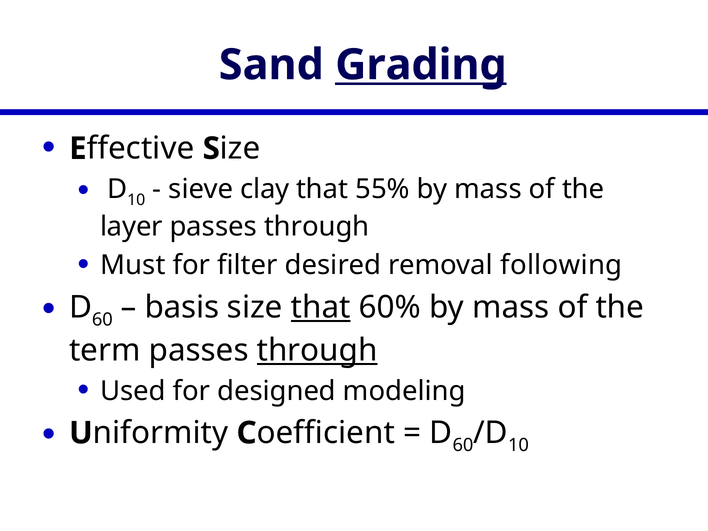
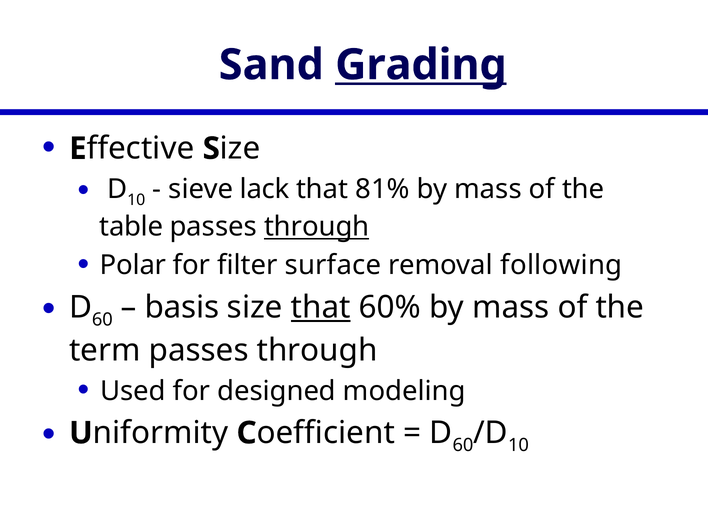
clay: clay -> lack (265, 189)
55%: 55% -> 81% (383, 189)
layer: layer -> table (131, 227)
through underline: none -> present (317, 227)
Must: Must -> Polar (133, 265)
desired: desired -> surface (333, 265)
through underline: present -> none (317, 350)
